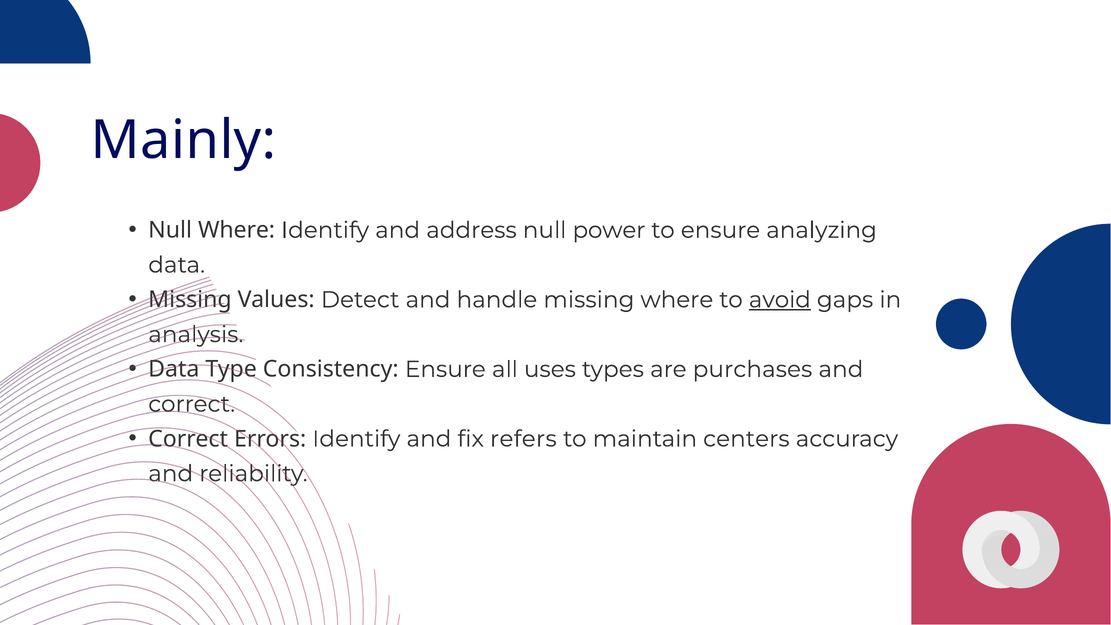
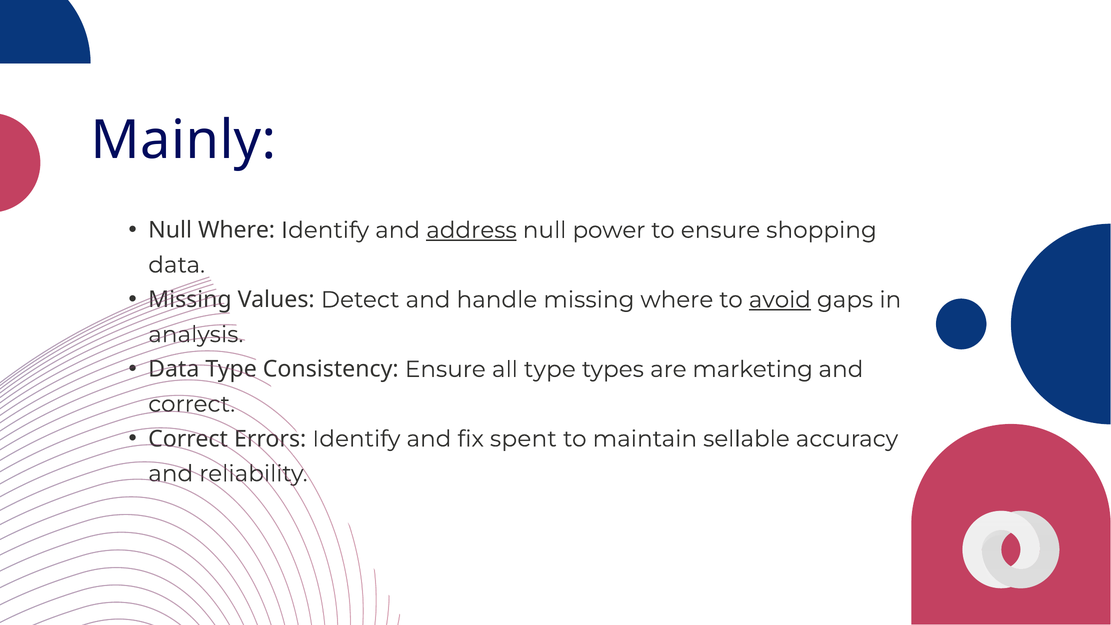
address underline: none -> present (471, 230)
analyzing: analyzing -> shopping (821, 230)
all uses: uses -> type (550, 369)
purchases: purchases -> marketing (753, 369)
refers: refers -> spent (523, 439)
centers: centers -> sellable (746, 439)
